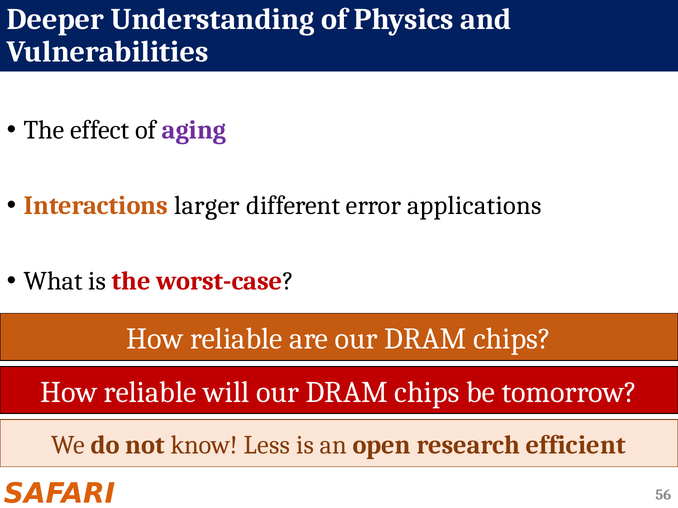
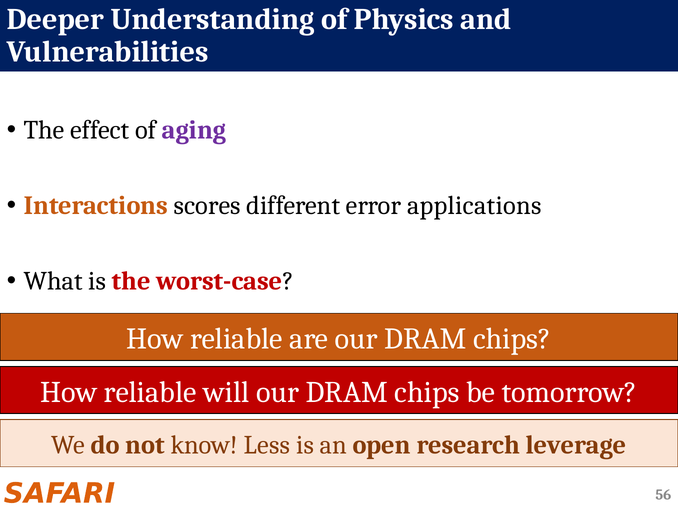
larger: larger -> scores (207, 206)
efficient: efficient -> leverage (576, 445)
